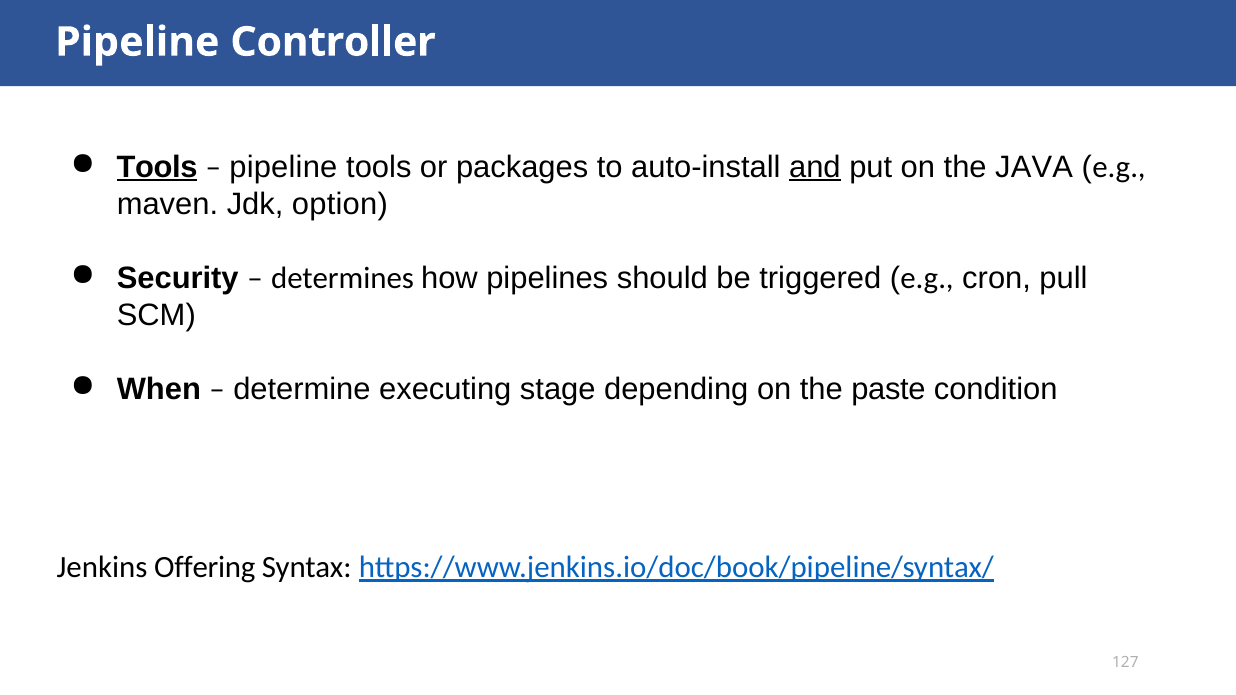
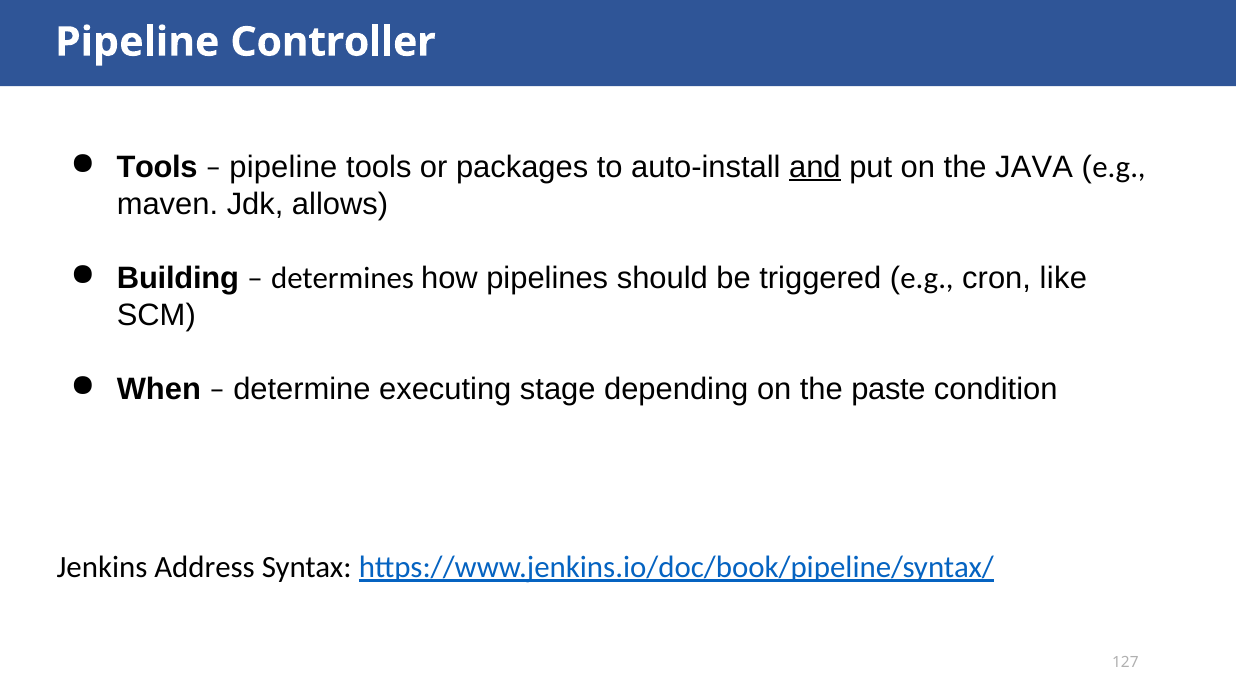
Tools underline: present -> none (157, 167)
option: option -> allows (340, 204)
Security: Security -> Building (178, 278)
pull: pull -> like (1063, 278)
Offering: Offering -> Address (205, 567)
